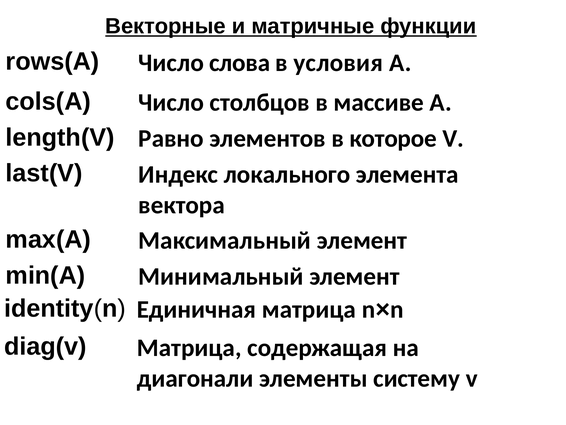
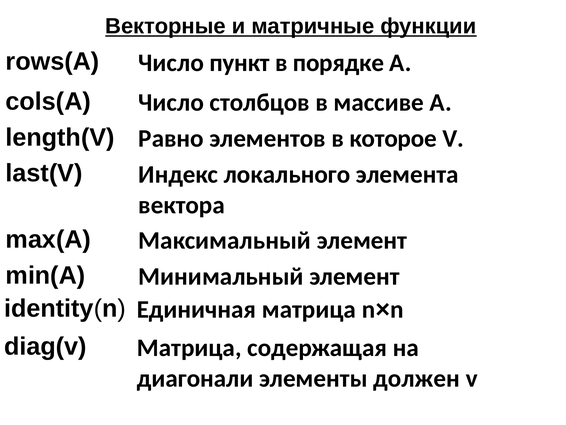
слова: слова -> пункт (240, 63)
условия: условия -> порядке (338, 63)
систему: систему -> должен (417, 378)
